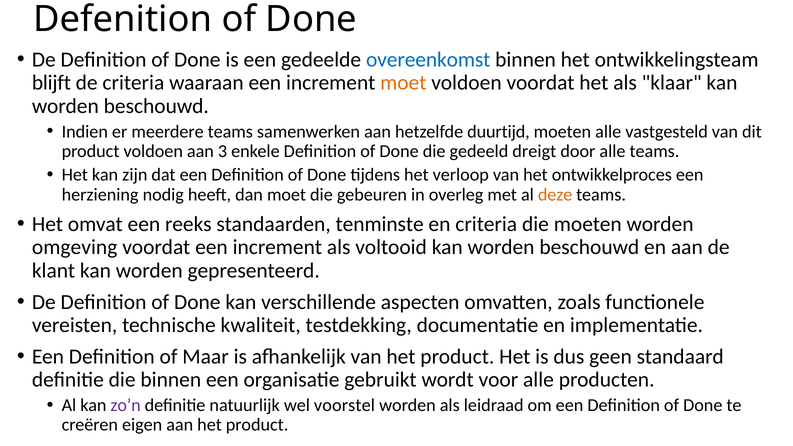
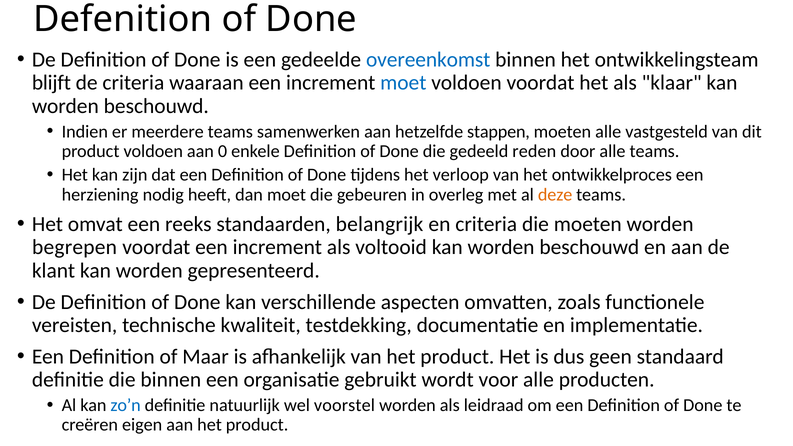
moet colour: orange -> blue (403, 83)
duurtijd: duurtijd -> stappen (498, 132)
3: 3 -> 0 (223, 151)
dreigt: dreigt -> reden (534, 151)
tenminste: tenminste -> belangrijk (380, 224)
omgeving: omgeving -> begrepen (75, 247)
zo’n colour: purple -> blue (126, 405)
